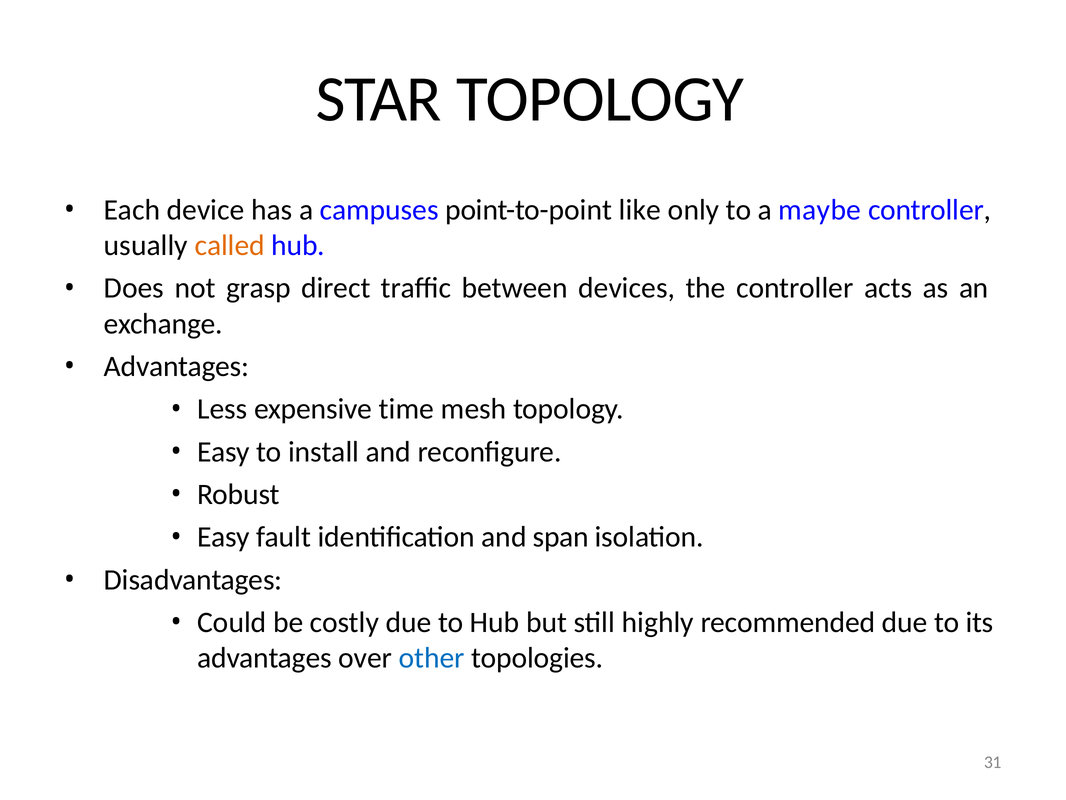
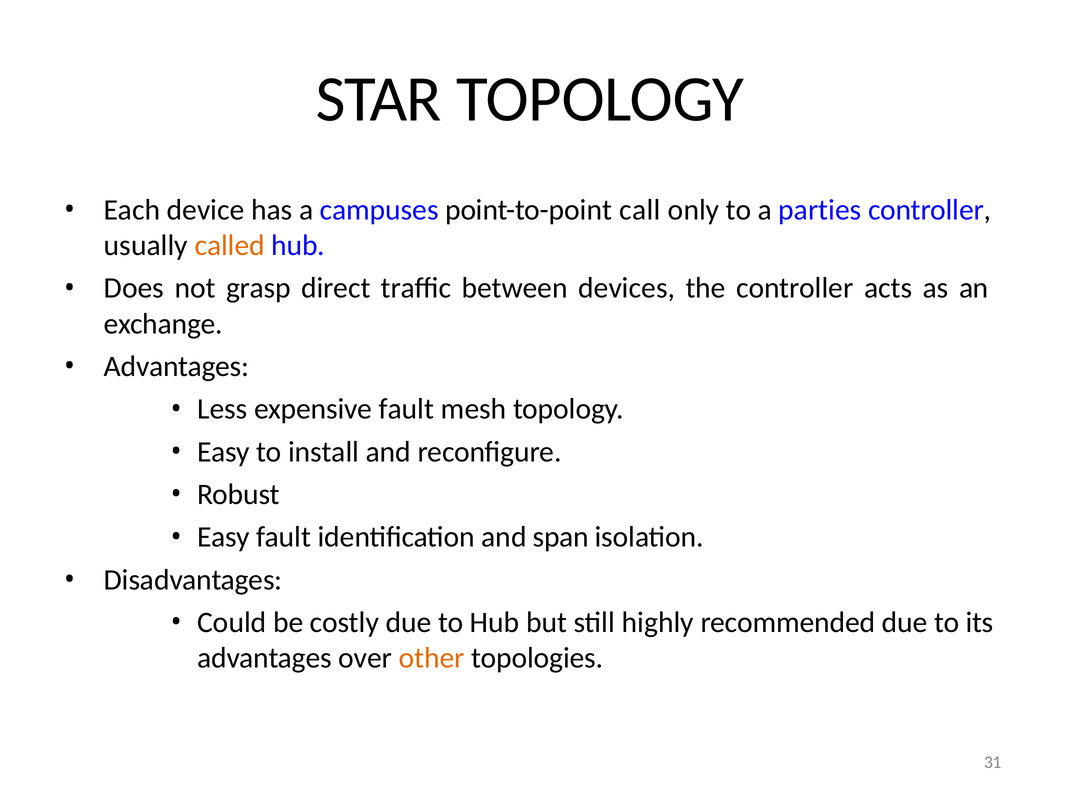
like: like -> call (640, 210)
maybe: maybe -> parties (820, 210)
expensive time: time -> fault (406, 409)
other colour: blue -> orange (432, 658)
